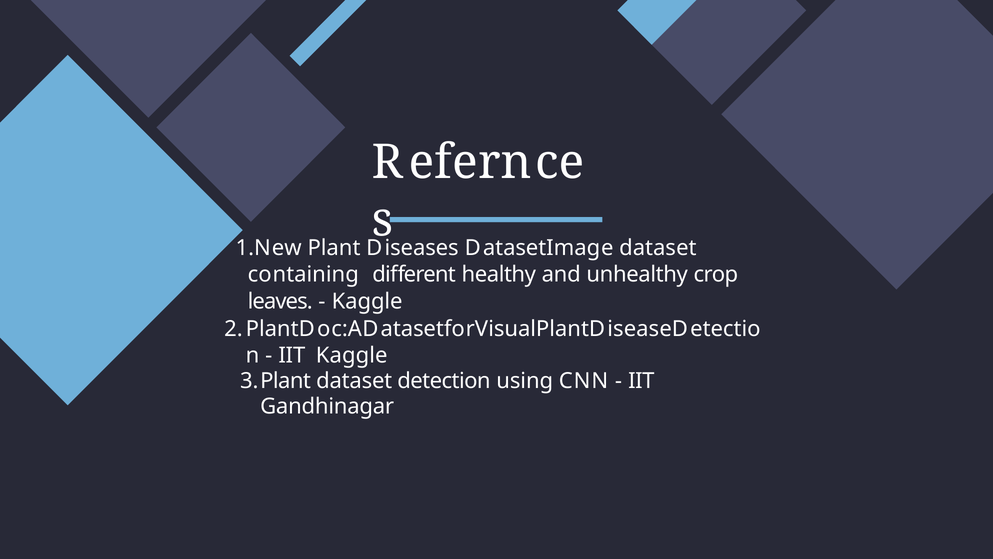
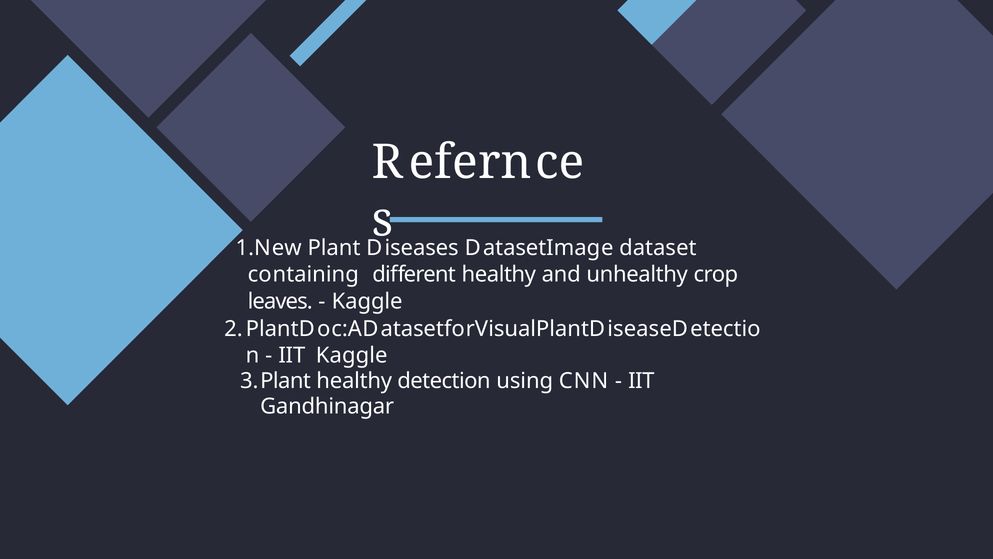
dataset: dataset -> healthy (354, 381)
